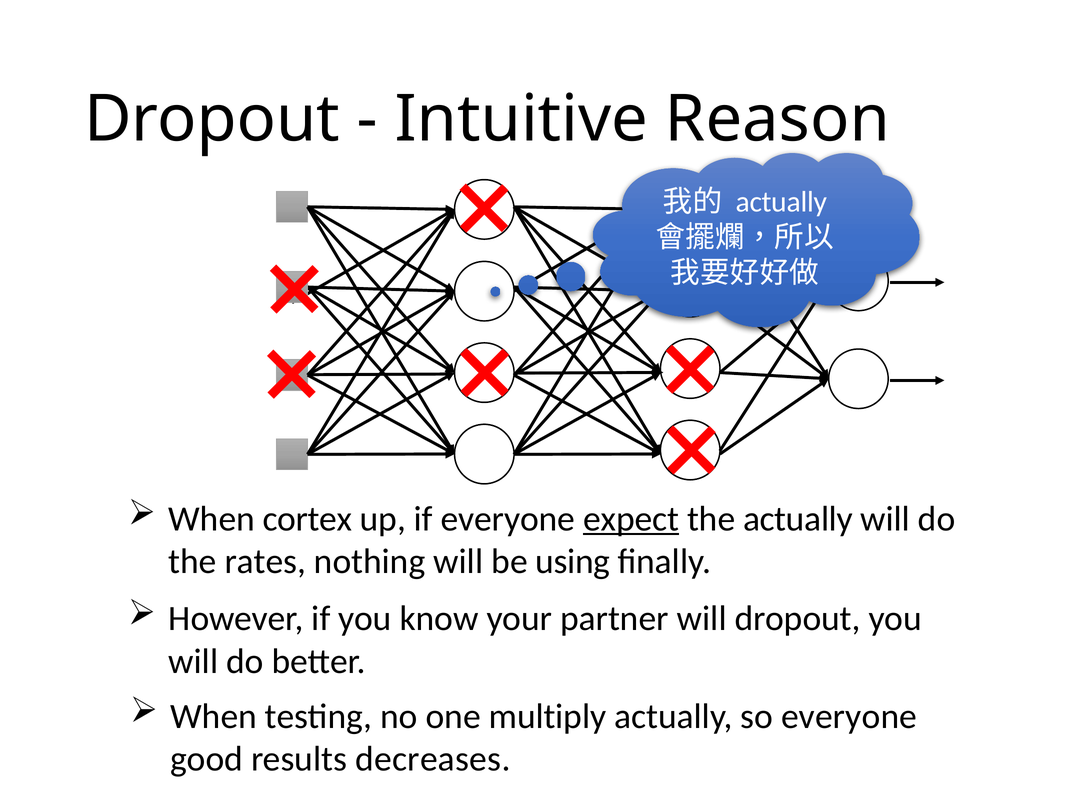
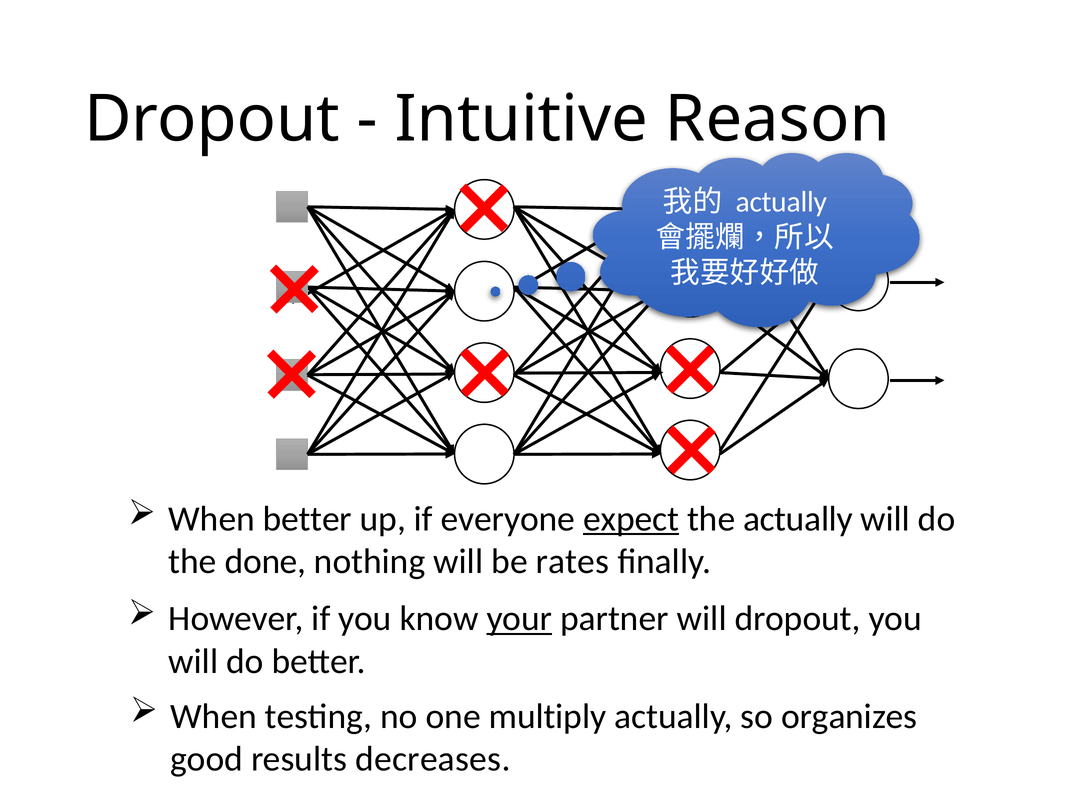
When cortex: cortex -> better (307, 519)
rates: rates -> done (265, 562)
using: using -> rates (572, 562)
your underline: none -> present (519, 619)
so everyone: everyone -> organizes (849, 717)
